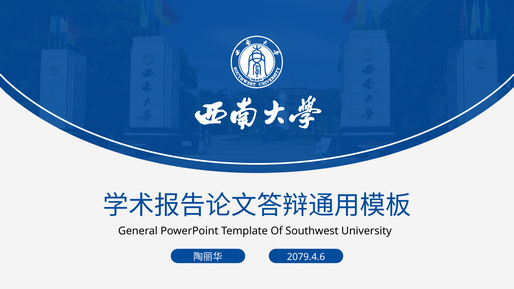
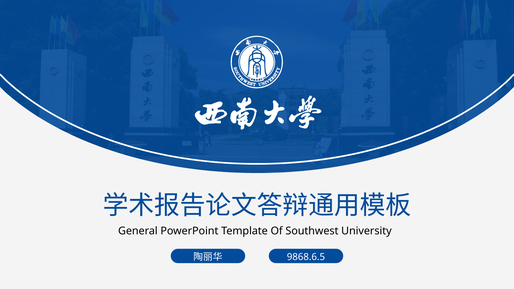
2079.4.6: 2079.4.6 -> 9868.6.5 (306, 257)
